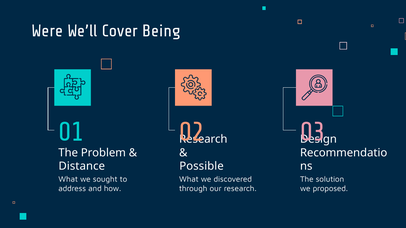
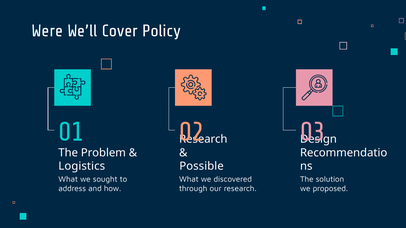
Being: Being -> Policy (162, 31)
Distance: Distance -> Logistics (82, 166)
